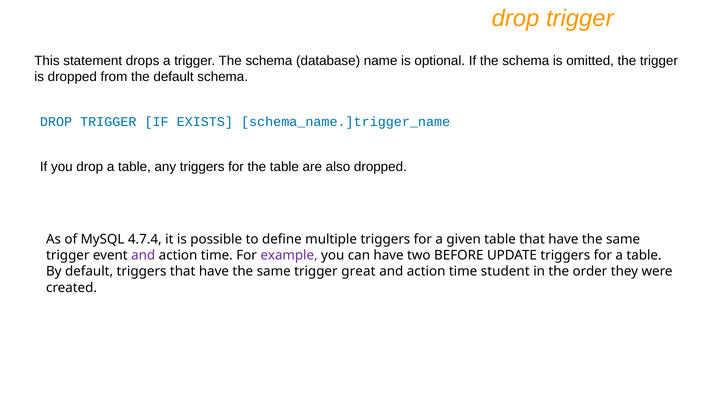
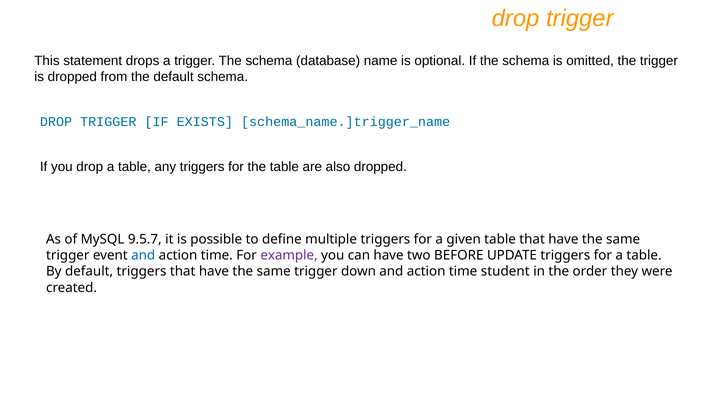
4.7.4: 4.7.4 -> 9.5.7 (145, 240)
and colour: purple -> blue (143, 256)
great: great -> down (358, 272)
